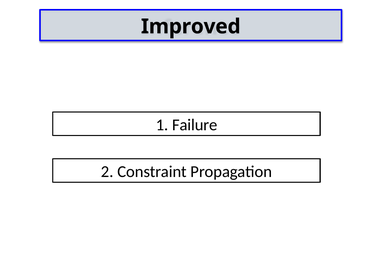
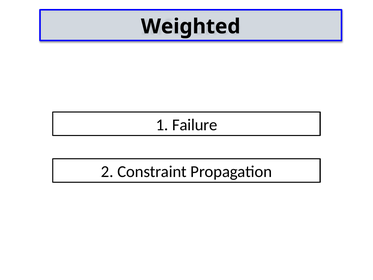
Improved: Improved -> Weighted (191, 26)
